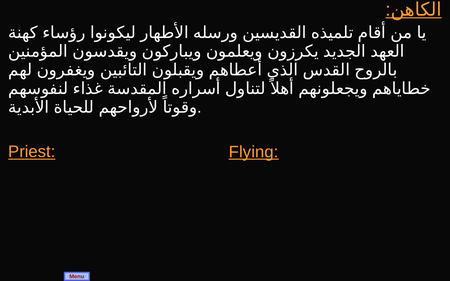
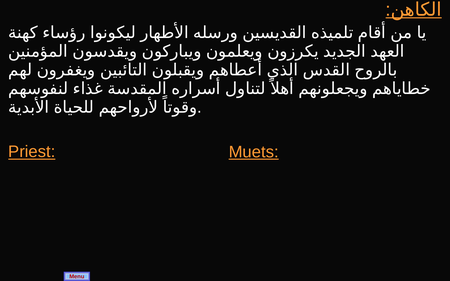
Flying: Flying -> Muets (254, 152)
